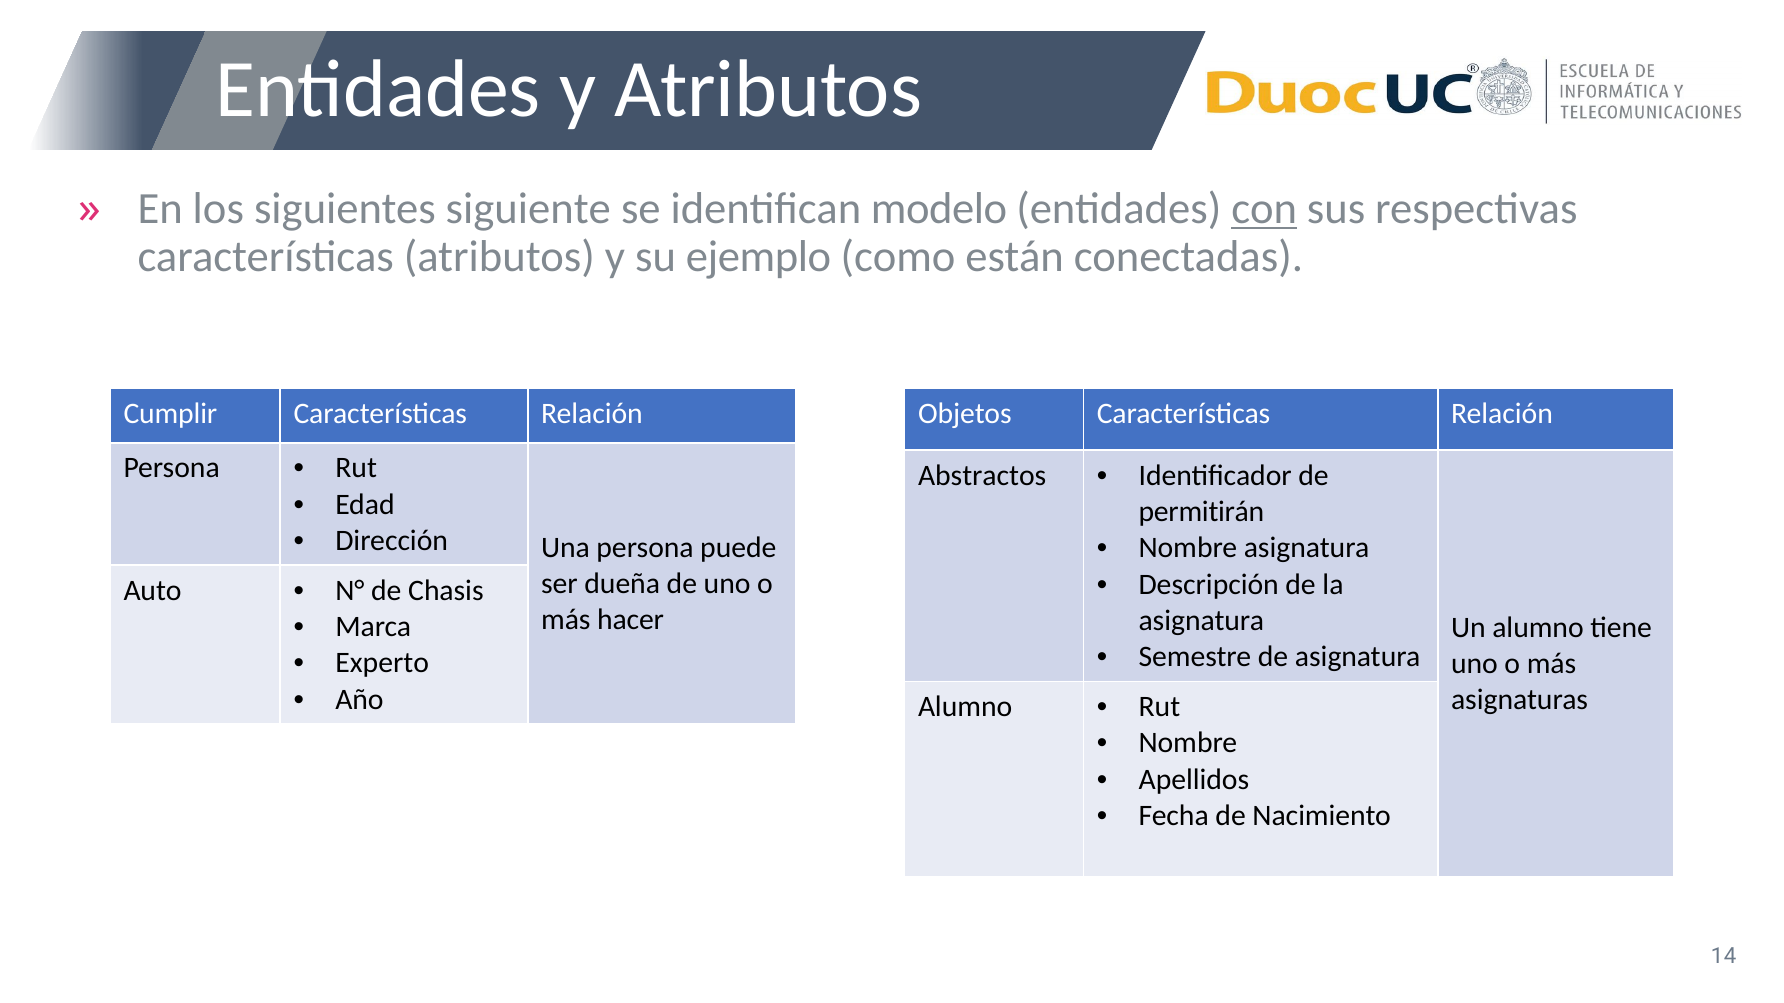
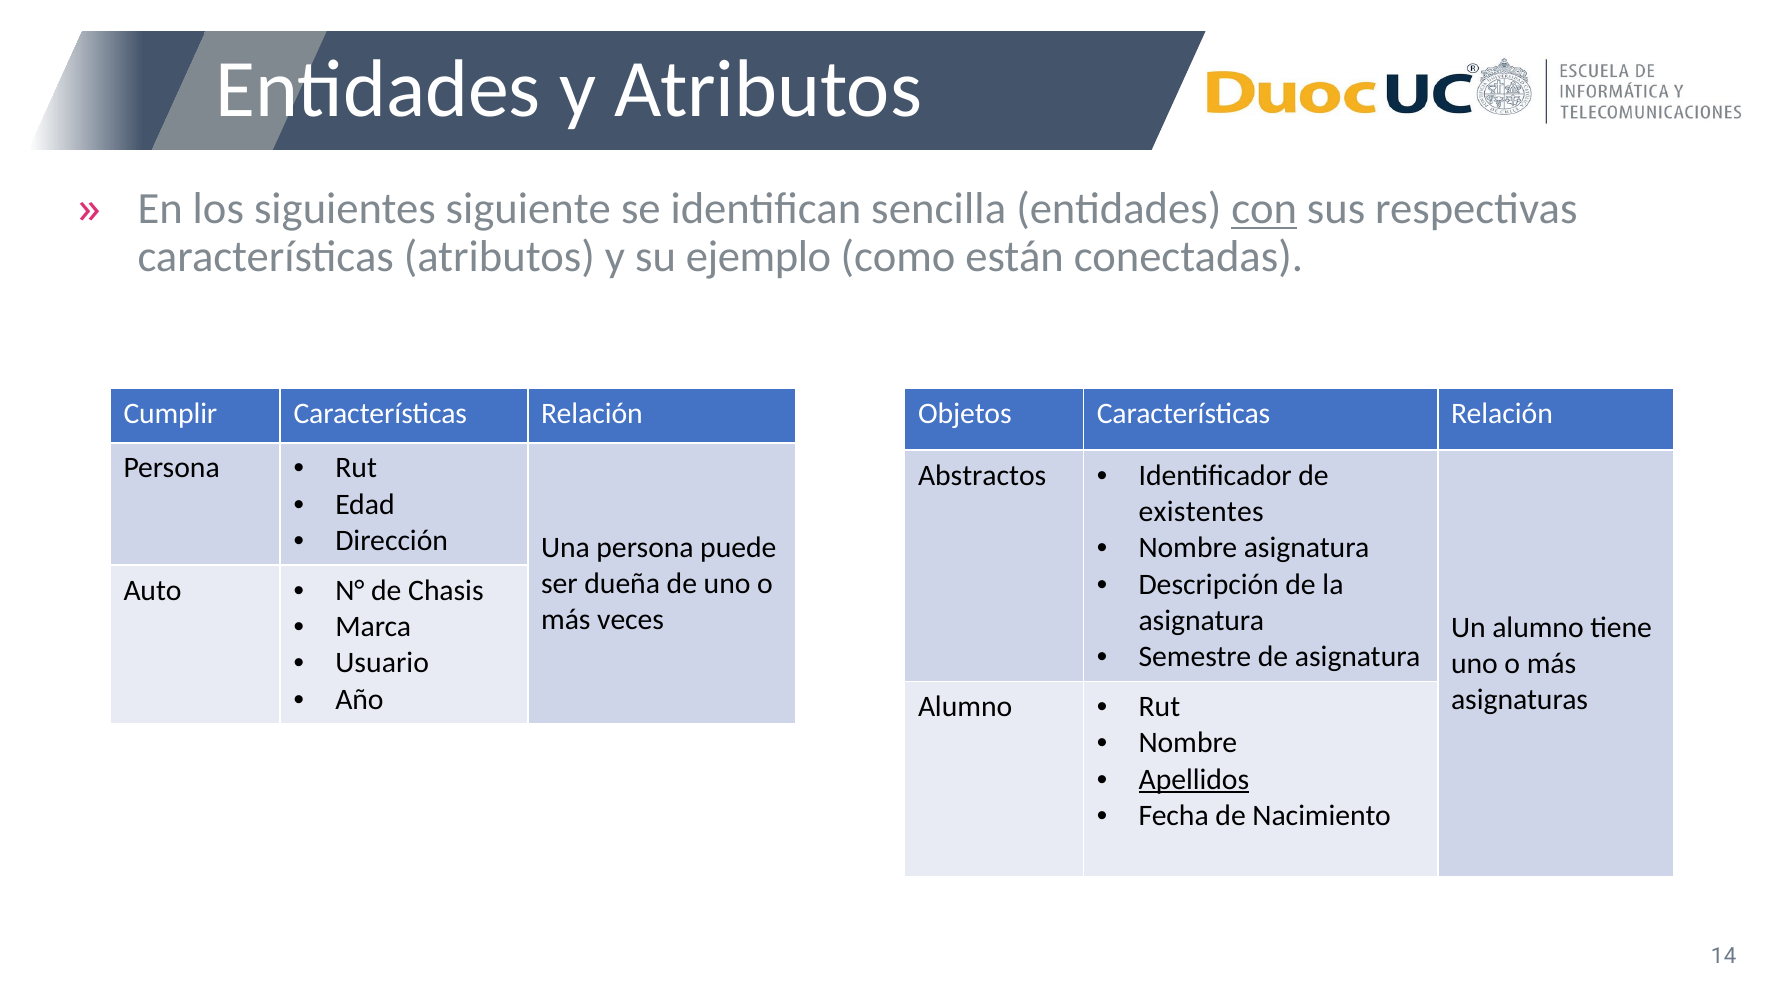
modelo: modelo -> sencilla (939, 209)
permitirán: permitirán -> existentes (1201, 512)
hacer: hacer -> veces (631, 620)
Experto: Experto -> Usuario (382, 663)
Apellidos underline: none -> present (1194, 780)
